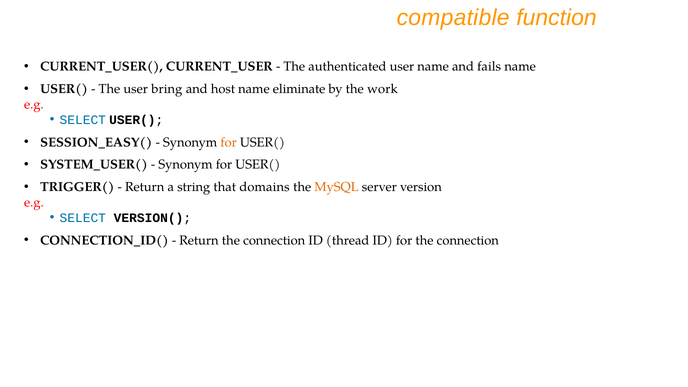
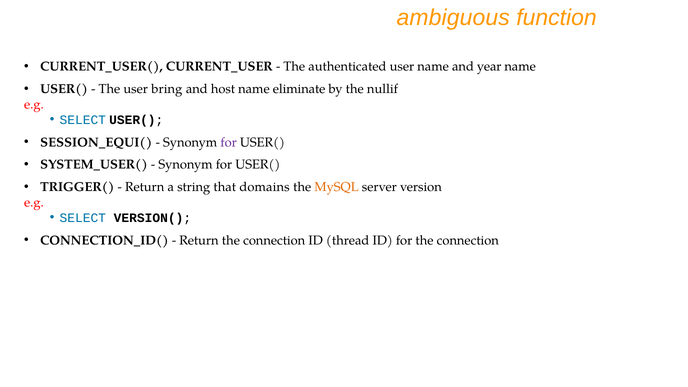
compatible: compatible -> ambiguous (453, 18)
fails: fails -> year (489, 67)
work: work -> nullif (382, 89)
SESSION_EASY(: SESSION_EASY( -> SESSION_EQUI( (96, 142)
for colour: orange -> purple (229, 142)
